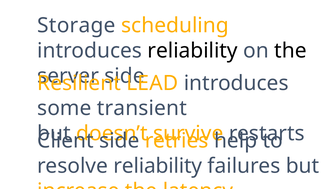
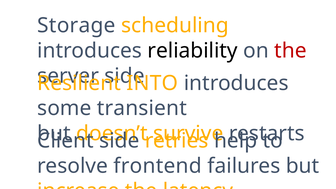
the colour: black -> red (290, 51)
LEAD: LEAD -> INTO (152, 83)
resolve reliability: reliability -> frontend (158, 166)
